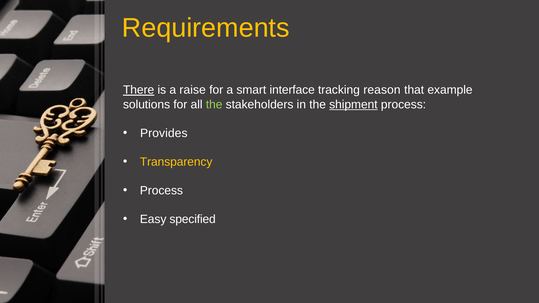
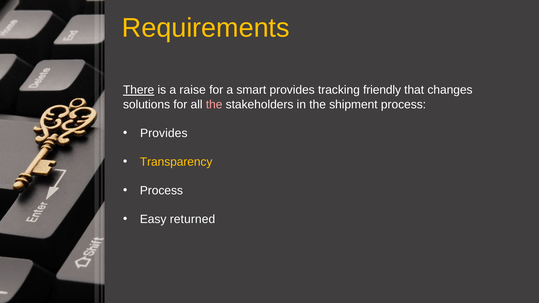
smart interface: interface -> provides (292, 90)
reason: reason -> friendly (382, 90)
example: example -> changes (450, 90)
the colour: light green -> pink (214, 104)
shipment underline: present -> none (353, 104)
specified: specified -> returned (192, 219)
